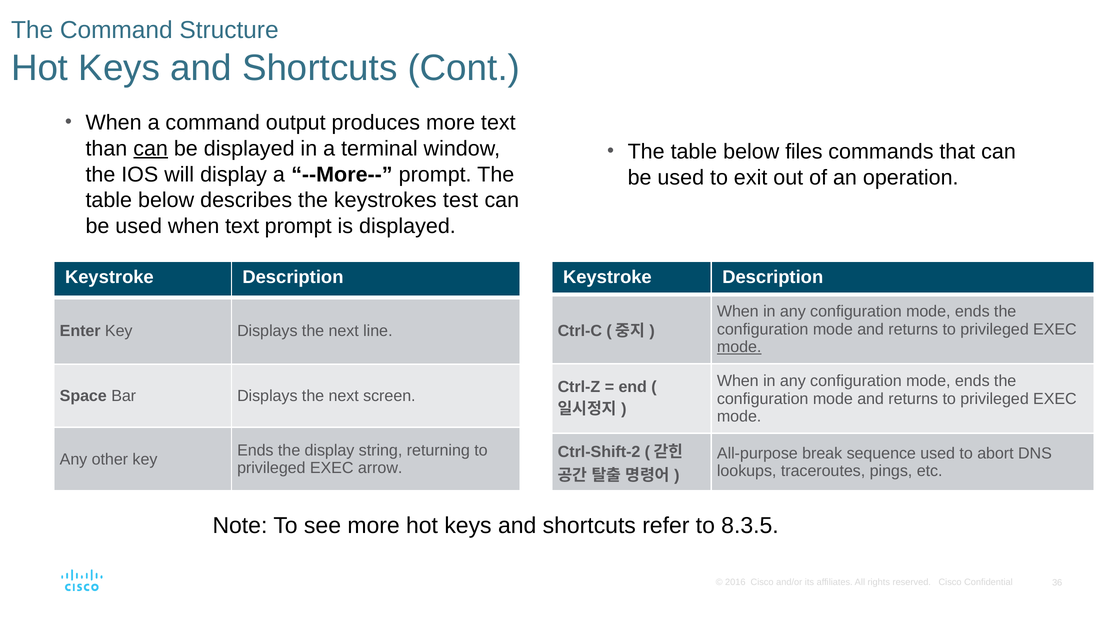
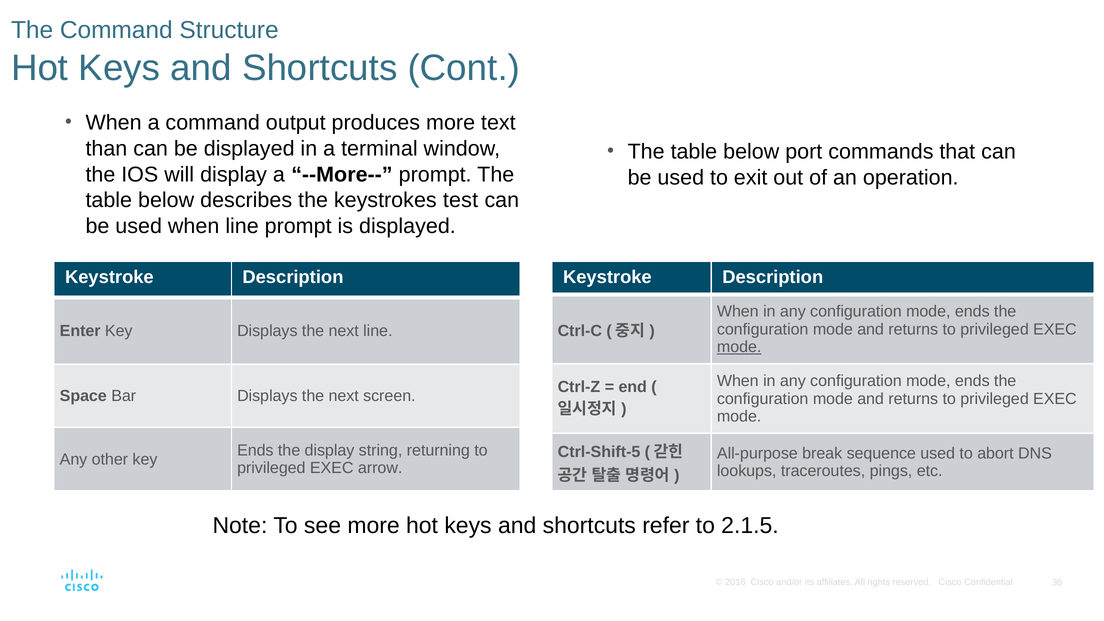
can underline: present -> none (151, 149)
files: files -> port (804, 152)
when text: text -> line (242, 226)
Ctrl-Shift-2: Ctrl-Shift-2 -> Ctrl-Shift-5 (599, 452)
8.3.5: 8.3.5 -> 2.1.5 (750, 526)
